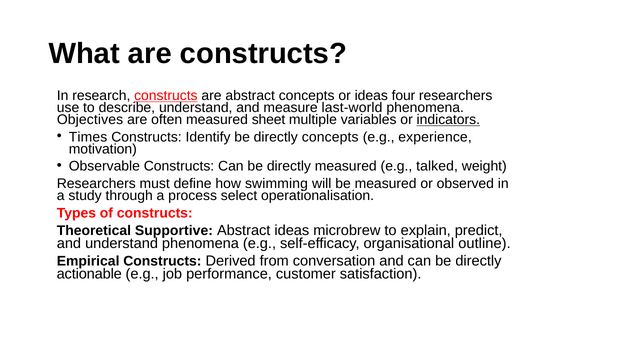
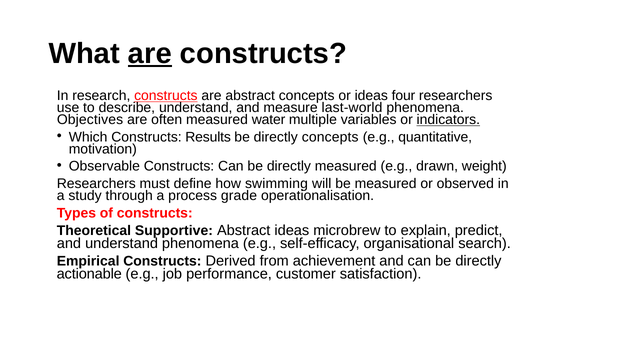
are underline: none -> present (150, 54)
sheet: sheet -> water (269, 120)
Times: Times -> Which (88, 137)
Identify: Identify -> Results (208, 137)
experience: experience -> quantitative (435, 137)
talked: talked -> drawn (437, 167)
select: select -> grade (239, 196)
outline: outline -> search (485, 243)
conversation: conversation -> achievement (334, 261)
